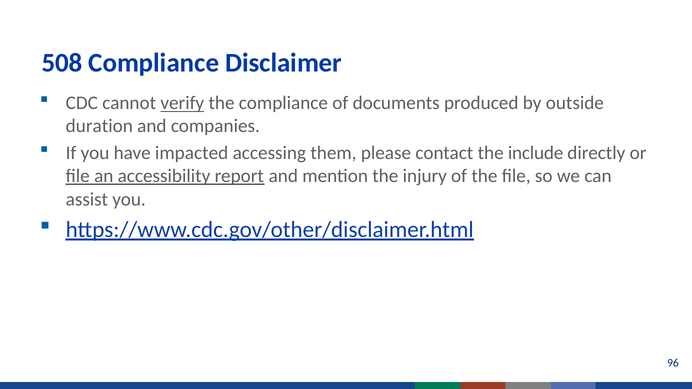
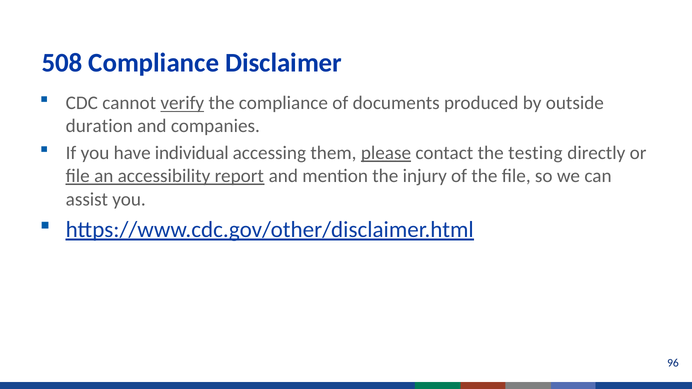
impacted: impacted -> individual (192, 153)
please underline: none -> present (386, 153)
include: include -> testing (535, 153)
